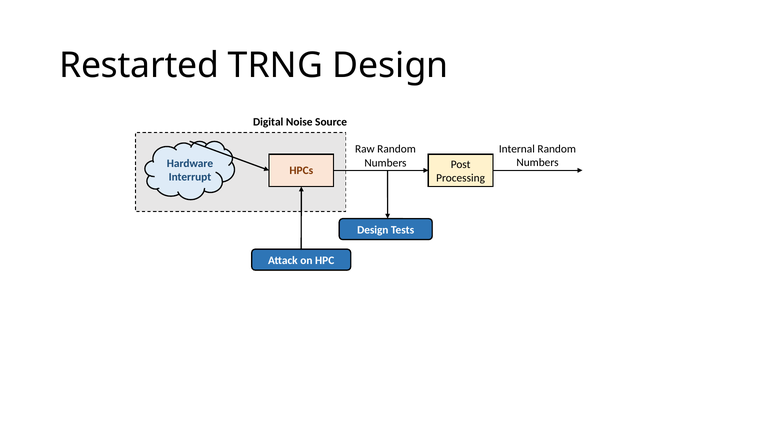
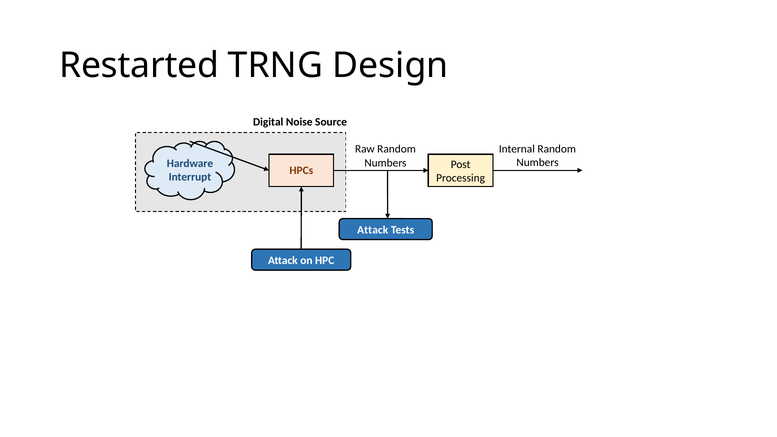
Design: Design -> Attack (373, 230)
